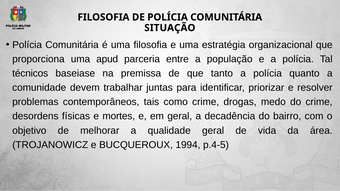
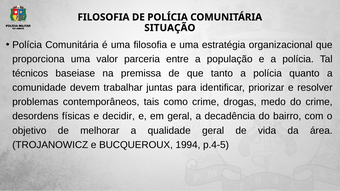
apud: apud -> valor (107, 59)
mortes: mortes -> decidir (119, 116)
